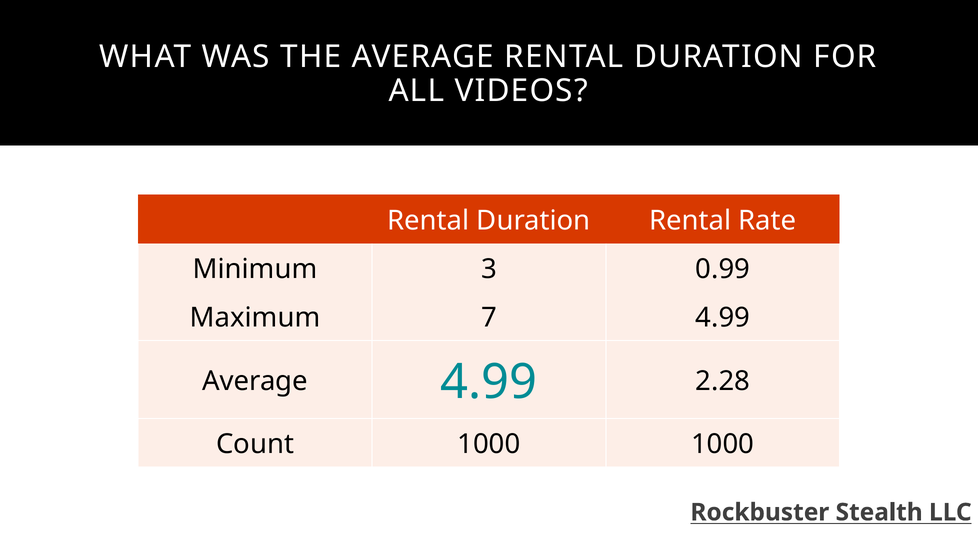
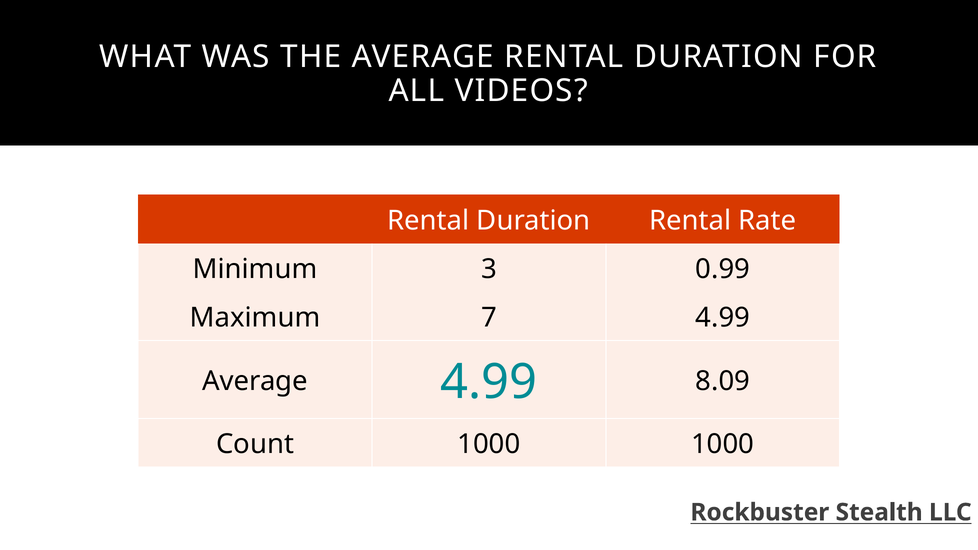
2.28: 2.28 -> 8.09 (723, 381)
